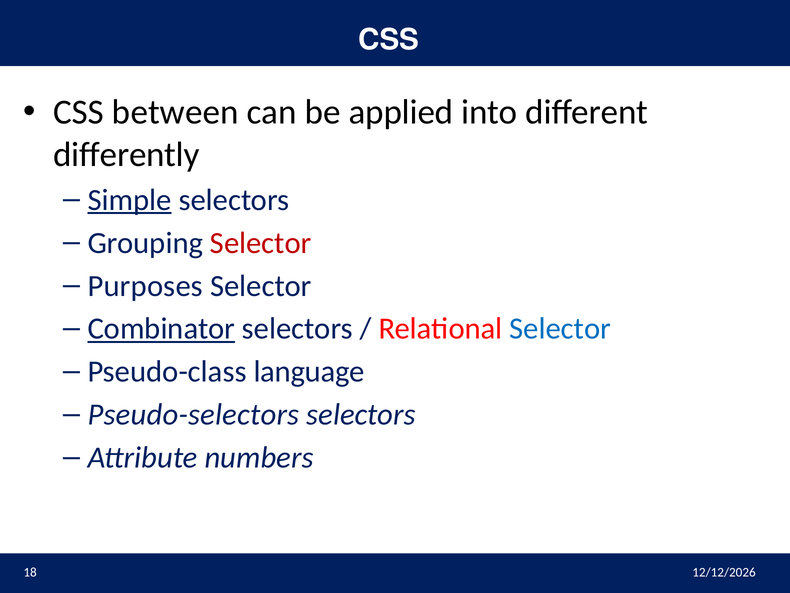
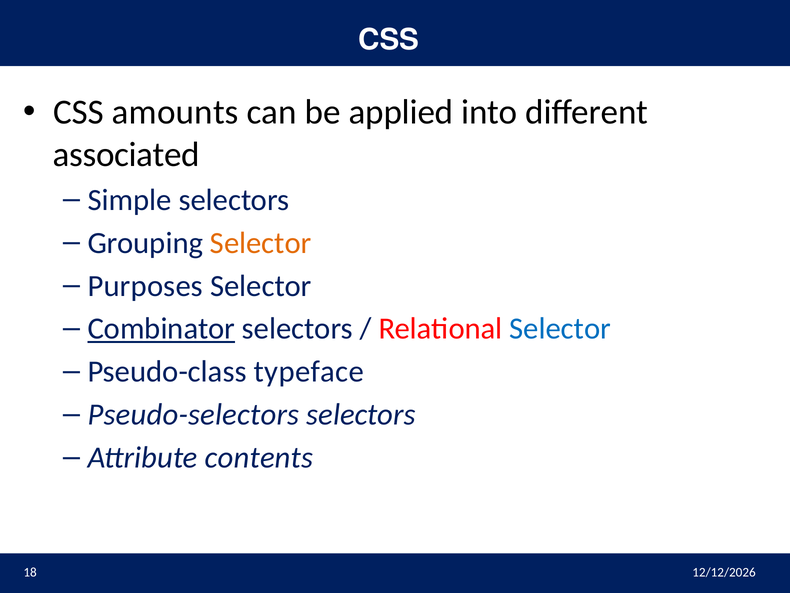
between: between -> amounts (175, 112)
differently: differently -> associated (126, 154)
Simple underline: present -> none (130, 200)
Selector colour: red -> orange (261, 243)
language: language -> typeface (309, 372)
numbers: numbers -> contents (259, 457)
